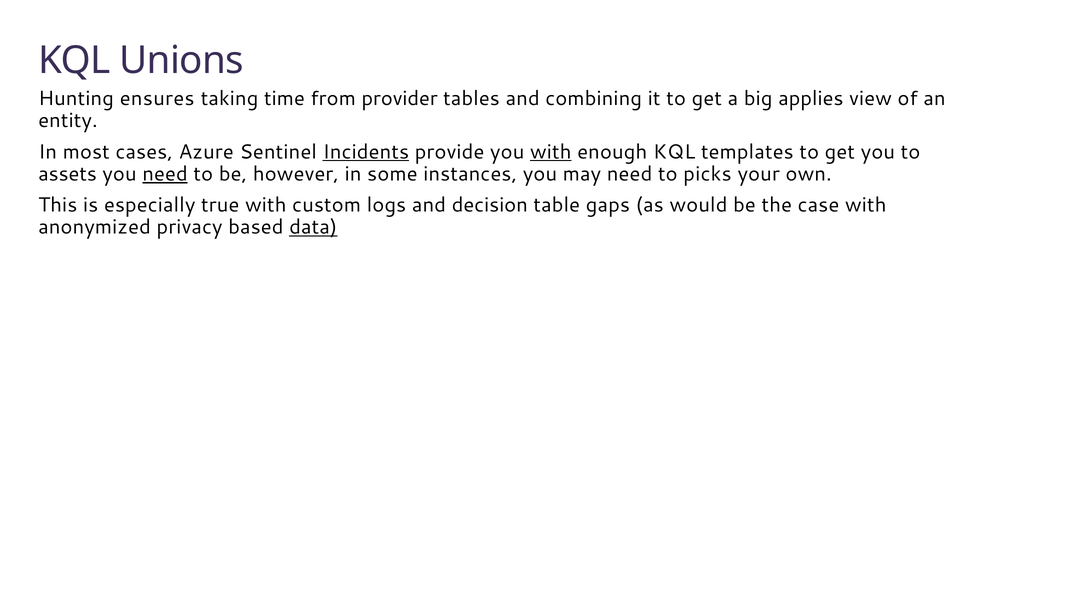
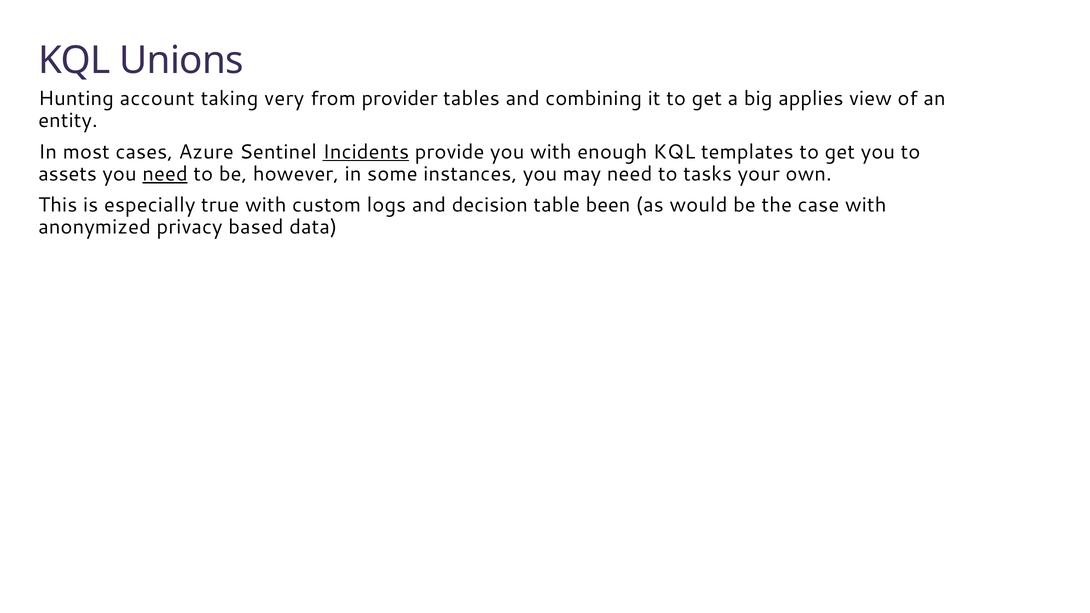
ensures: ensures -> account (157, 99)
time: time -> very (284, 99)
with underline: present -> none (551, 152)
picks: picks -> tasks (708, 174)
gaps: gaps -> been (608, 205)
data underline: present -> none (313, 227)
